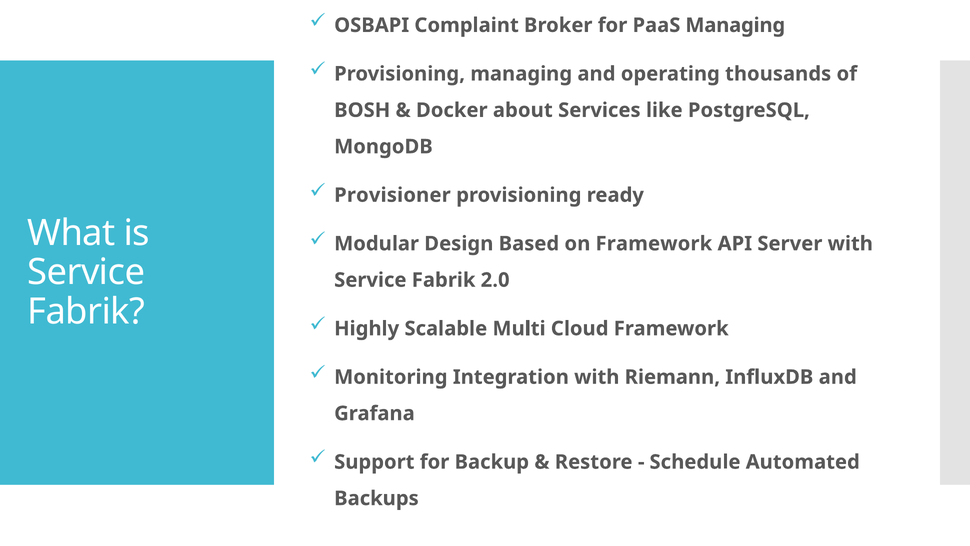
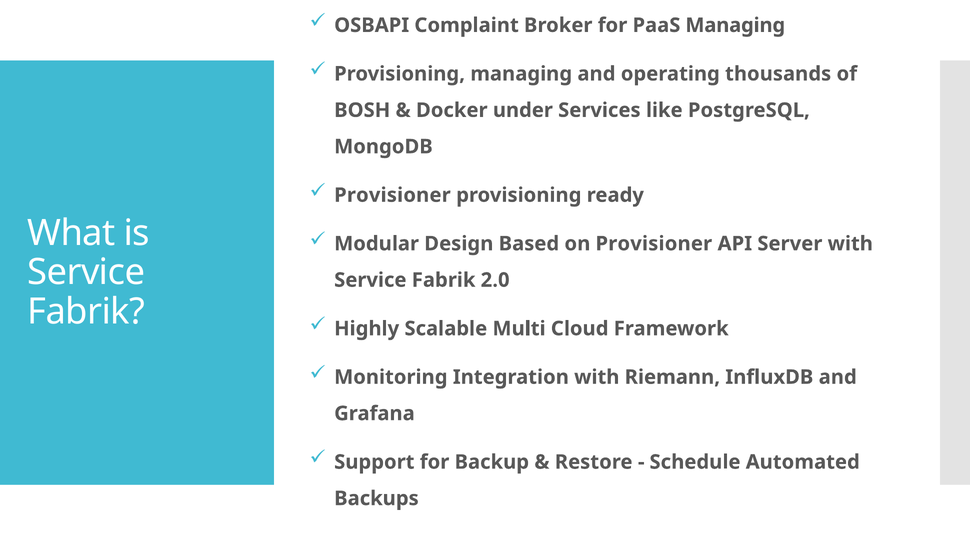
about: about -> under (523, 110)
on Framework: Framework -> Provisioner (654, 244)
